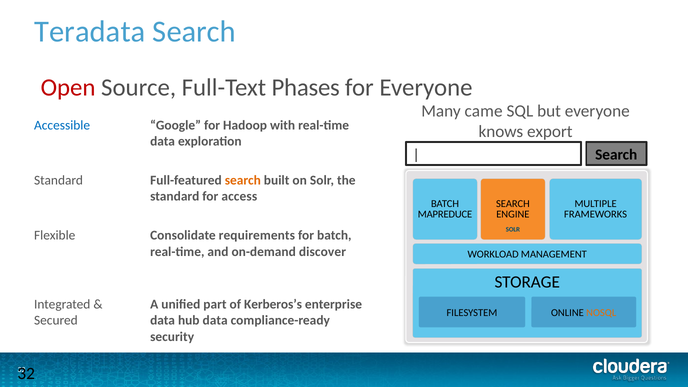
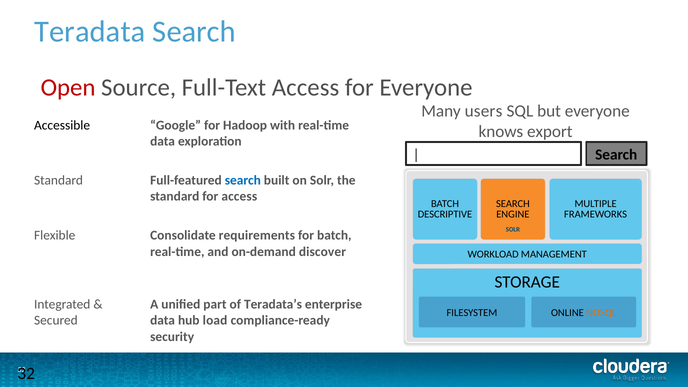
Full-Text Phases: Phases -> Access (306, 87)
came: came -> users (484, 111)
Accessible colour: blue -> black (62, 125)
search colour: orange -> blue (243, 180)
MAPREDUCE: MAPREDUCE -> DESCRIPTIVE (445, 214)
Kerberos’s: Kerberos’s -> Teradata’s (273, 304)
hub data: data -> load (215, 320)
